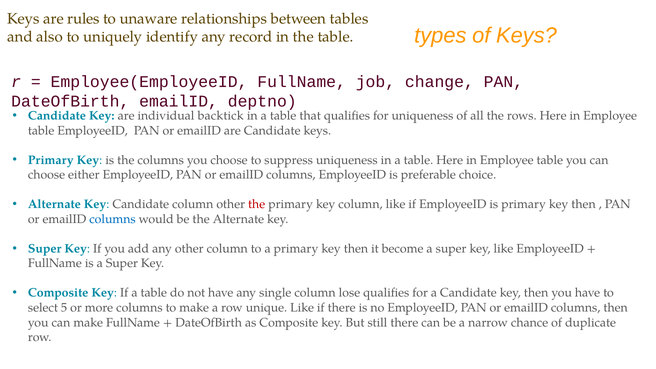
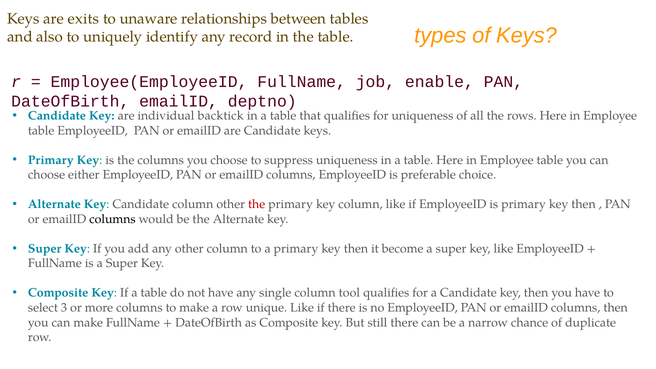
rules: rules -> exits (83, 19)
change: change -> enable (439, 82)
columns colour: blue -> black (112, 219)
lose: lose -> tool (349, 293)
5: 5 -> 3 (64, 308)
